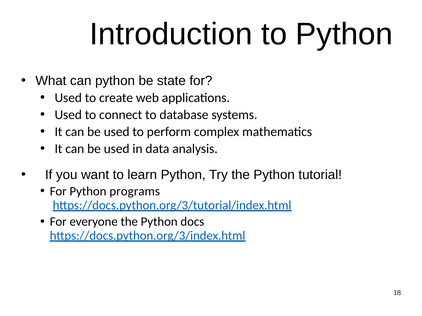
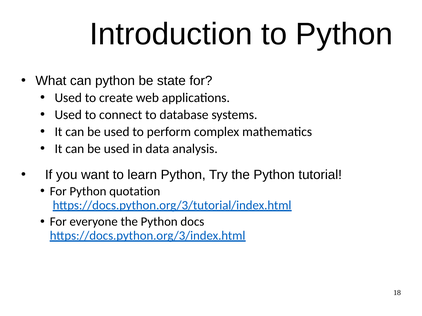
programs: programs -> quotation (135, 192)
